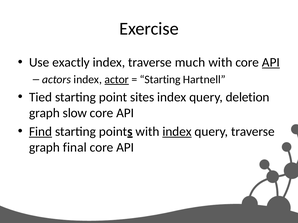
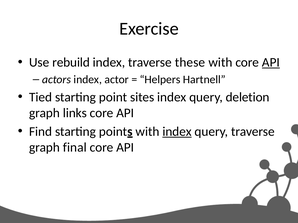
exactly: exactly -> rebuild (71, 63)
much: much -> these (190, 63)
actor underline: present -> none (117, 80)
Starting: Starting -> Helpers (160, 80)
slow: slow -> links (75, 113)
Find underline: present -> none (41, 132)
